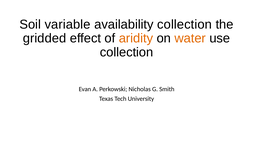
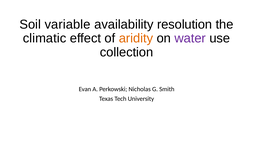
availability collection: collection -> resolution (185, 24)
gridded: gridded -> climatic (45, 38)
water colour: orange -> purple (190, 38)
